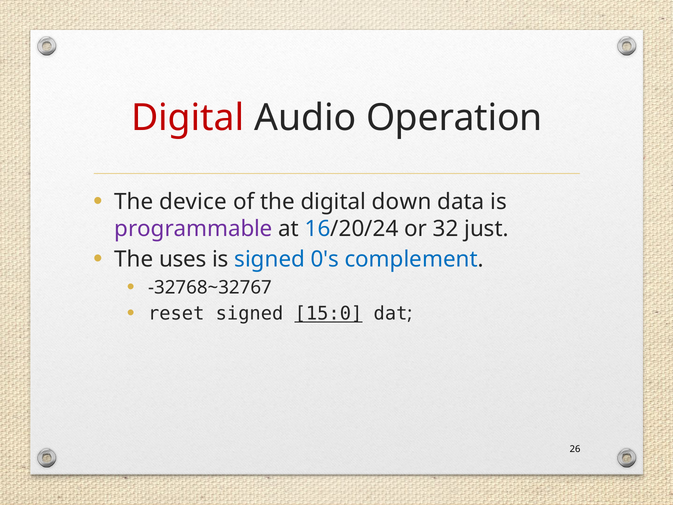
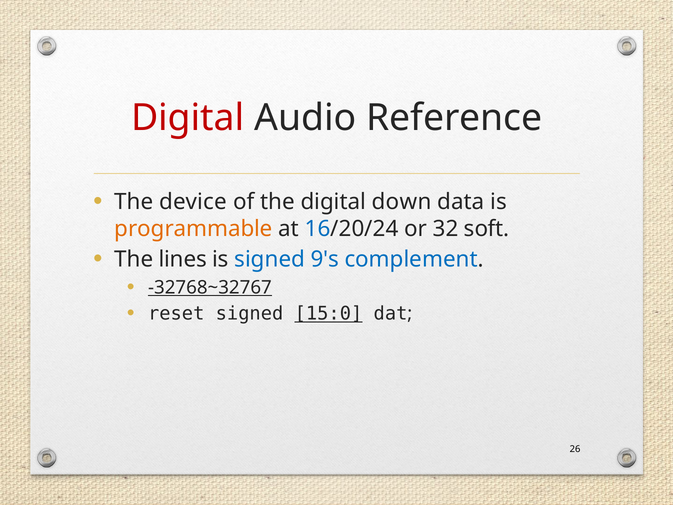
Operation: Operation -> Reference (454, 118)
programmable colour: purple -> orange (193, 229)
just: just -> soft (487, 229)
uses: uses -> lines (183, 259)
0's: 0's -> 9's (325, 259)
-32768~32767 underline: none -> present (210, 287)
